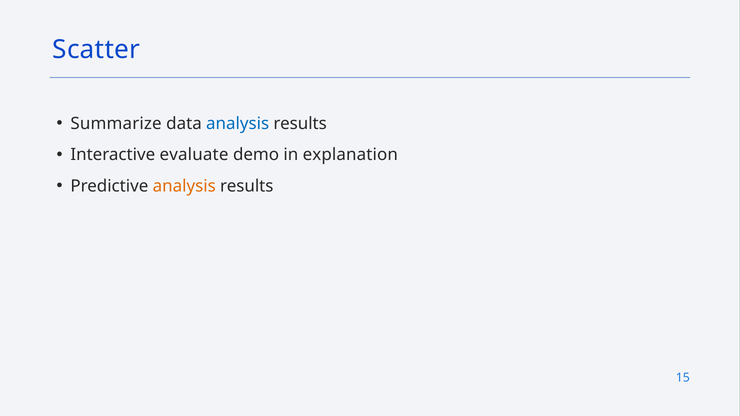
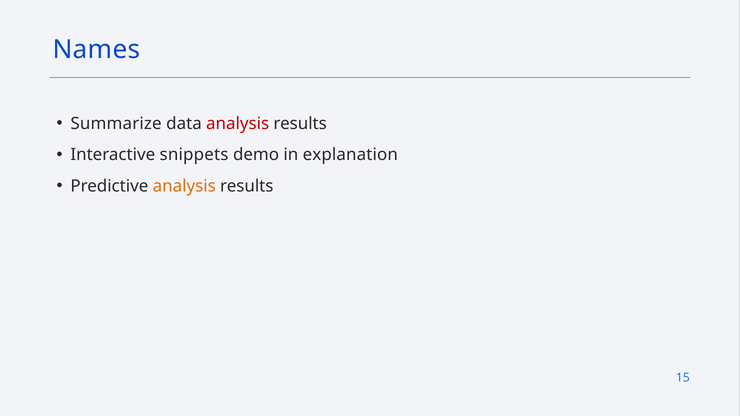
Scatter: Scatter -> Names (96, 49)
analysis colour: blue -> red (238, 124)
evaluate: evaluate -> snippets (194, 155)
